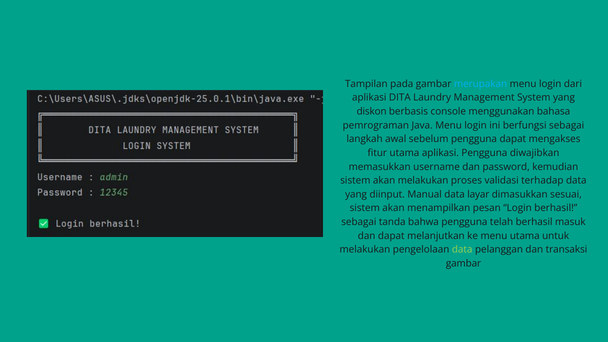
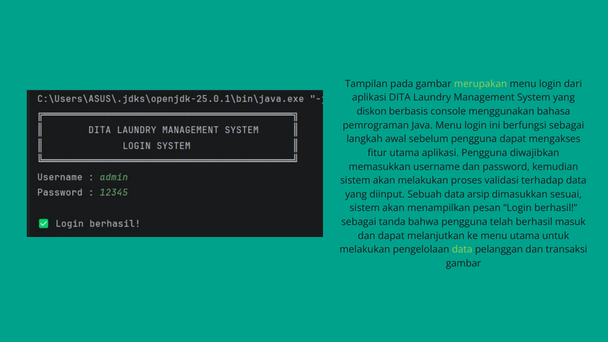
merupakan colour: light blue -> light green (481, 84)
Manual: Manual -> Sebuah (425, 194)
layar: layar -> arsip (478, 194)
